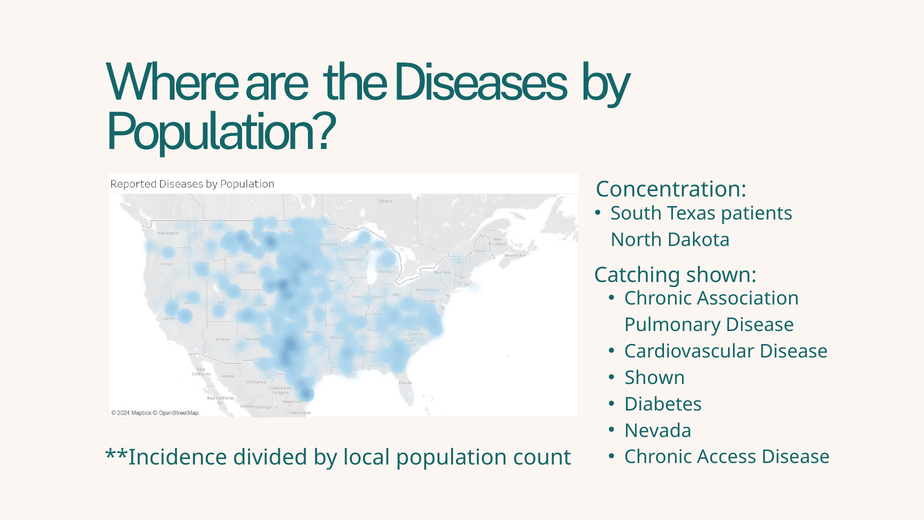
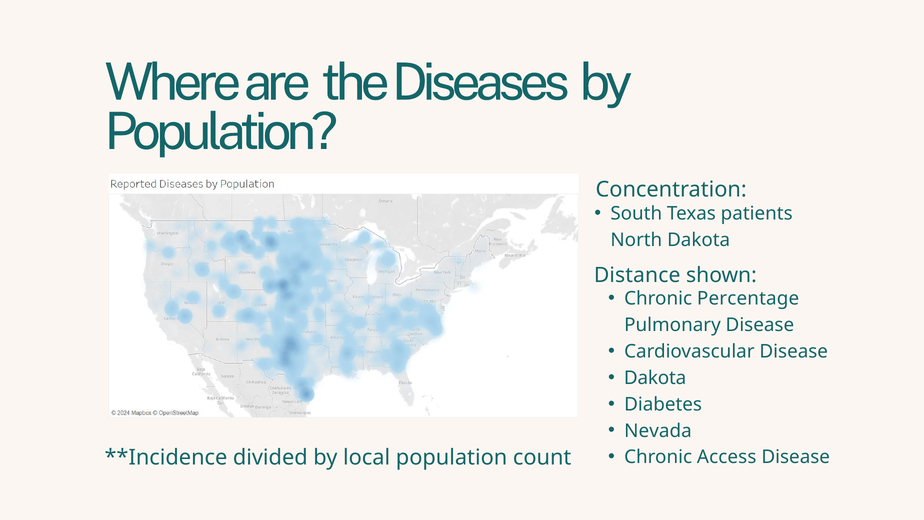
Catching: Catching -> Distance (637, 275)
Association: Association -> Percentage (748, 299)
Shown: Shown -> Dakota (655, 378)
